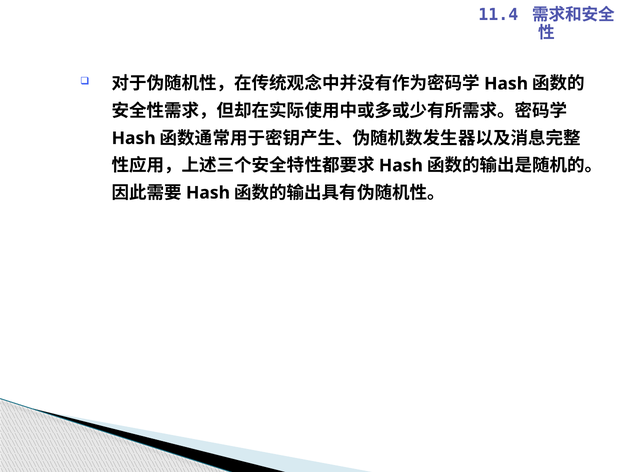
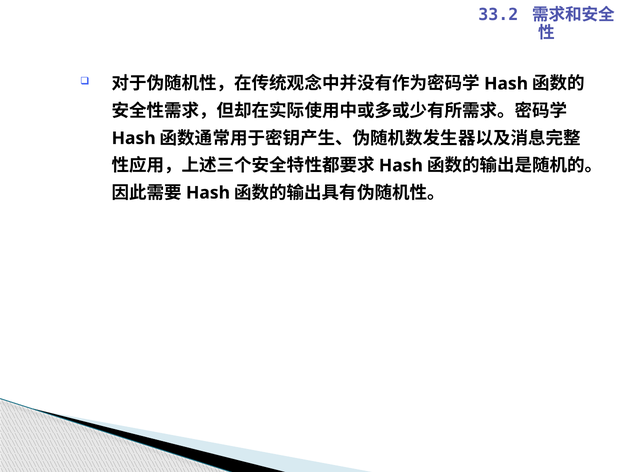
11.4: 11.4 -> 33.2 (498, 15)
